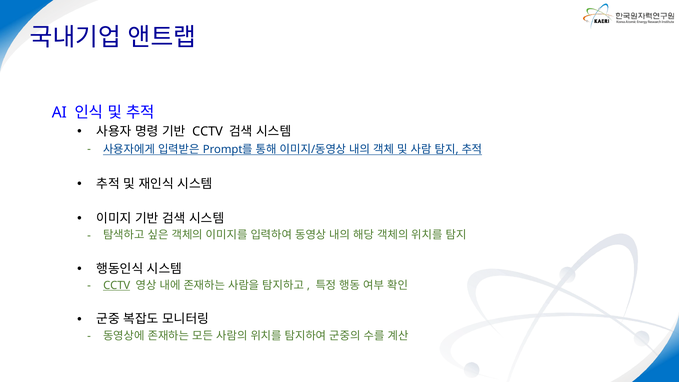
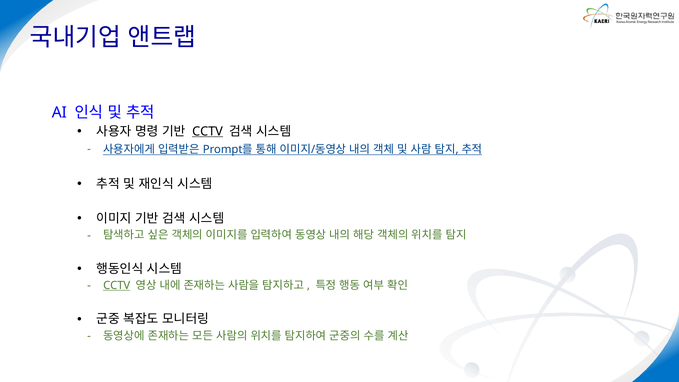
CCTV underline: none -> present (208, 131)
